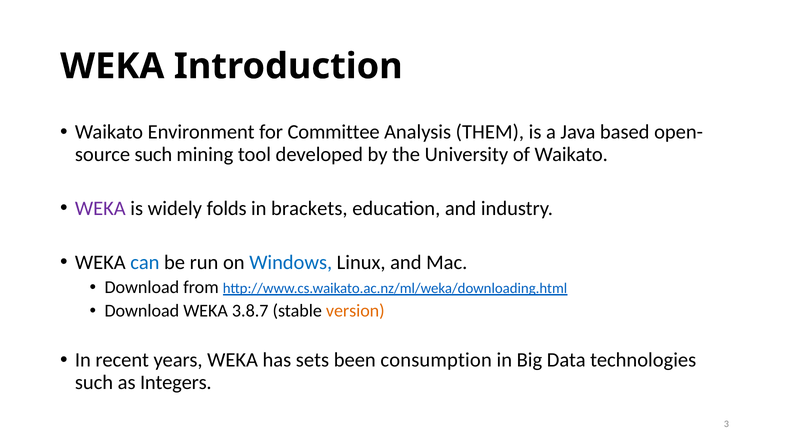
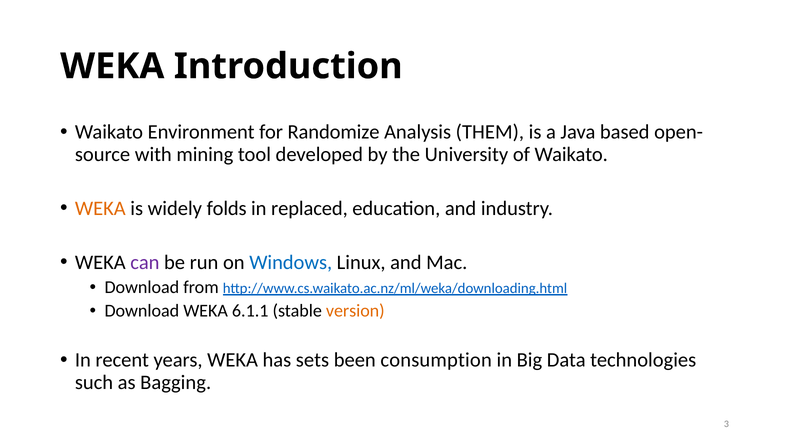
Committee: Committee -> Randomize (334, 132)
such: such -> with (153, 154)
WEKA colour: purple -> orange (100, 208)
brackets: brackets -> replaced (309, 208)
can colour: blue -> purple (145, 262)
3.8.7: 3.8.7 -> 6.1.1 (250, 311)
Integers: Integers -> Bagging (176, 382)
